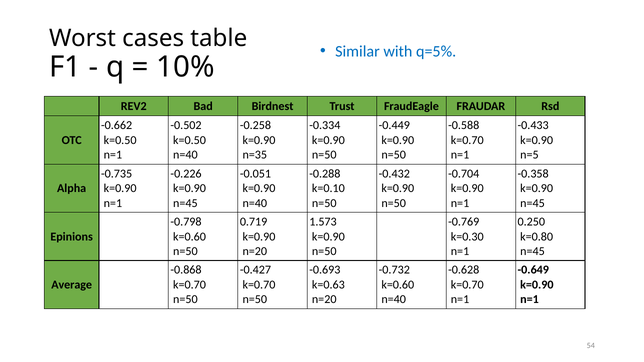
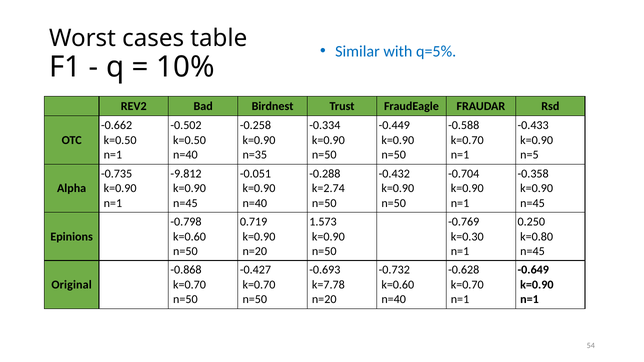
-0.226: -0.226 -> -9.812 (186, 174)
k=0.10: k=0.10 -> k=2.74 (328, 188)
Average: Average -> Original (72, 285)
k=0.63: k=0.63 -> k=7.78 (328, 285)
